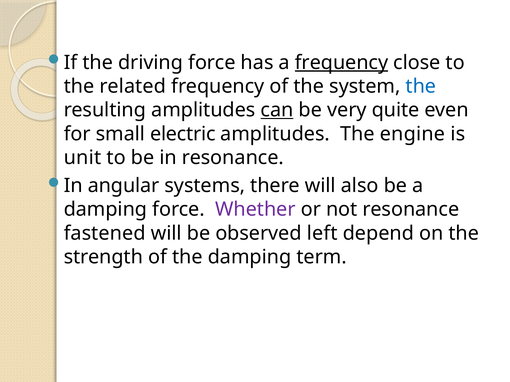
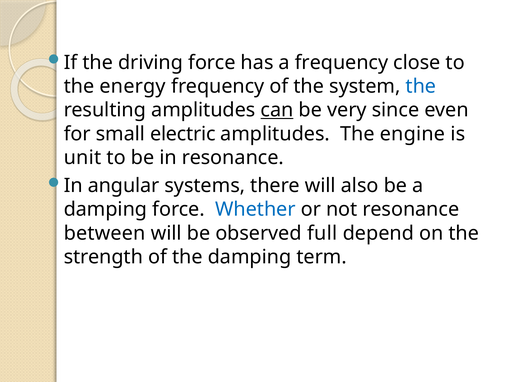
frequency underline: present -> none (342, 63)
related: related -> energy (133, 86)
quite: quite -> since (395, 110)
Whether colour: purple -> blue (255, 210)
fastened: fastened -> between (105, 233)
left: left -> full (322, 233)
